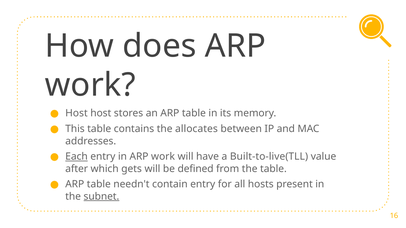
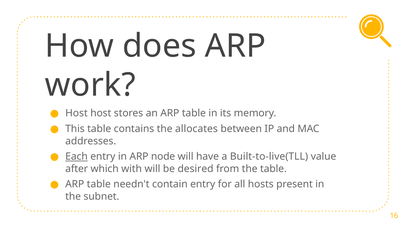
in ARP work: work -> node (163, 157)
gets: gets -> with (132, 169)
defined: defined -> desired (196, 169)
subnet underline: present -> none (101, 197)
